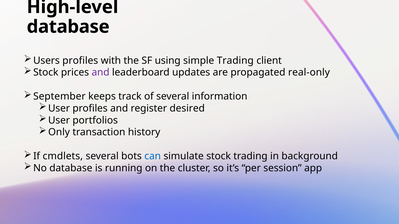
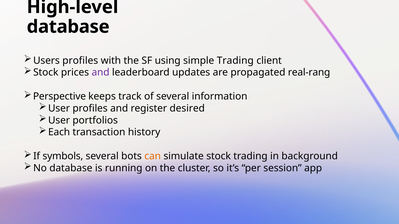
real-only: real-only -> real-rang (309, 73)
September: September -> Perspective (60, 97)
Only: Only -> Each (59, 132)
cmdlets: cmdlets -> symbols (63, 156)
can colour: blue -> orange (153, 156)
